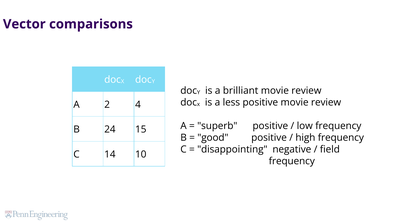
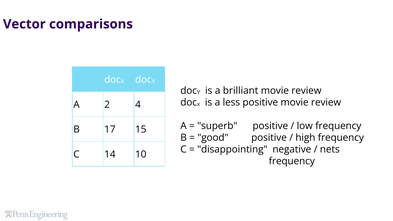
24: 24 -> 17 (110, 129)
field: field -> nets (330, 149)
